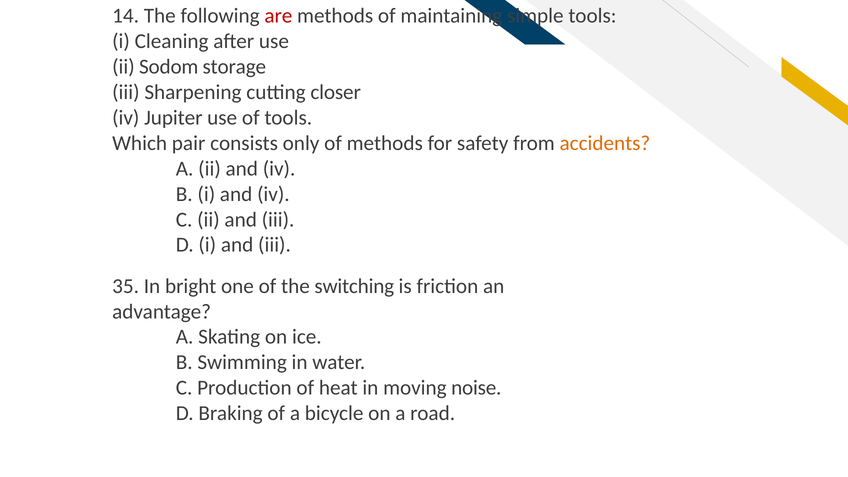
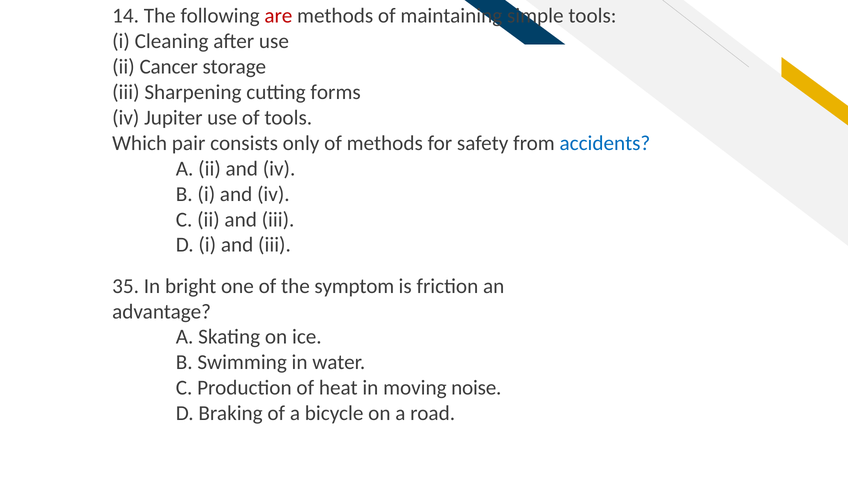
Sodom: Sodom -> Cancer (169, 67)
closer: closer -> forms (336, 92)
accidents colour: orange -> blue (605, 143)
switching: switching -> symptom (354, 286)
